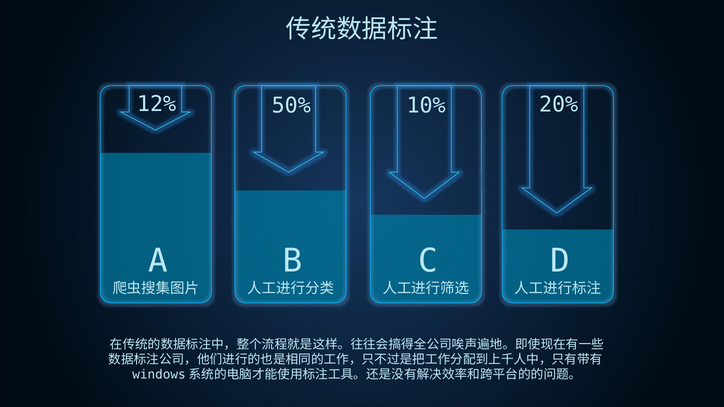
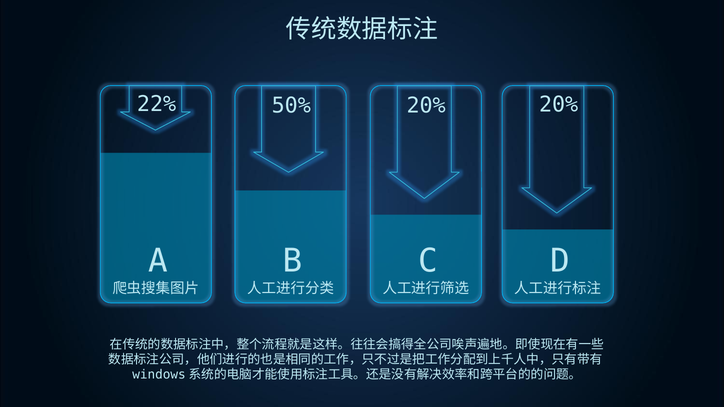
12%: 12% -> 22% (157, 104)
50% 10%: 10% -> 20% (426, 105)
